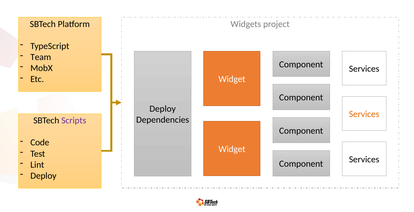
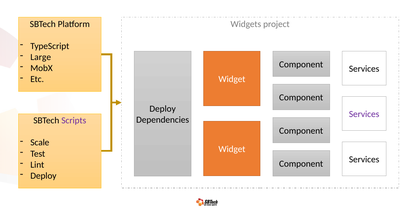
Team: Team -> Large (41, 57)
Services colour: orange -> purple (364, 114)
Code: Code -> Scale (40, 143)
